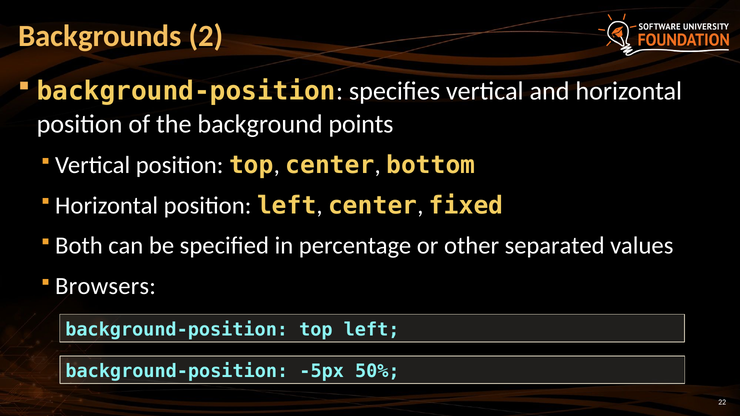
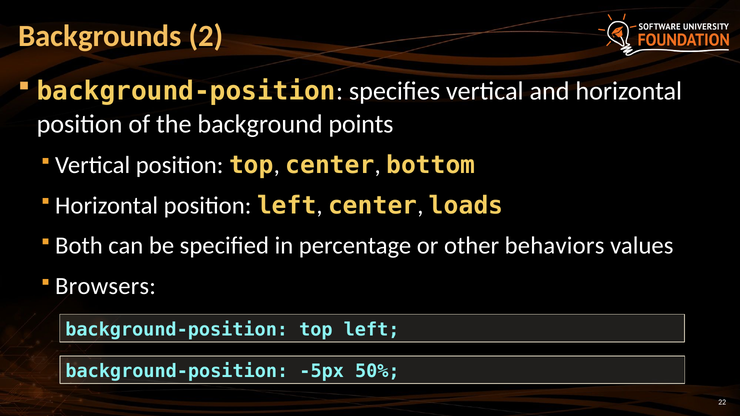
fixed: fixed -> loads (466, 206)
separated: separated -> behaviors (555, 246)
